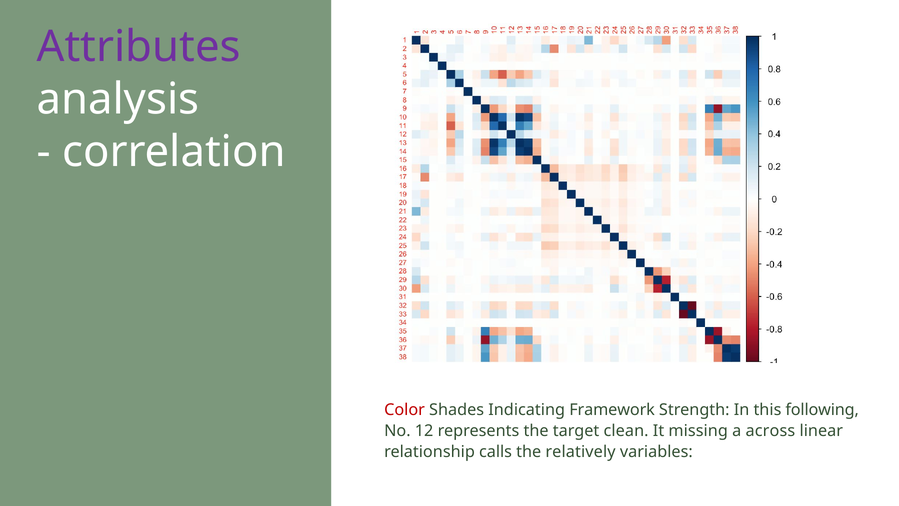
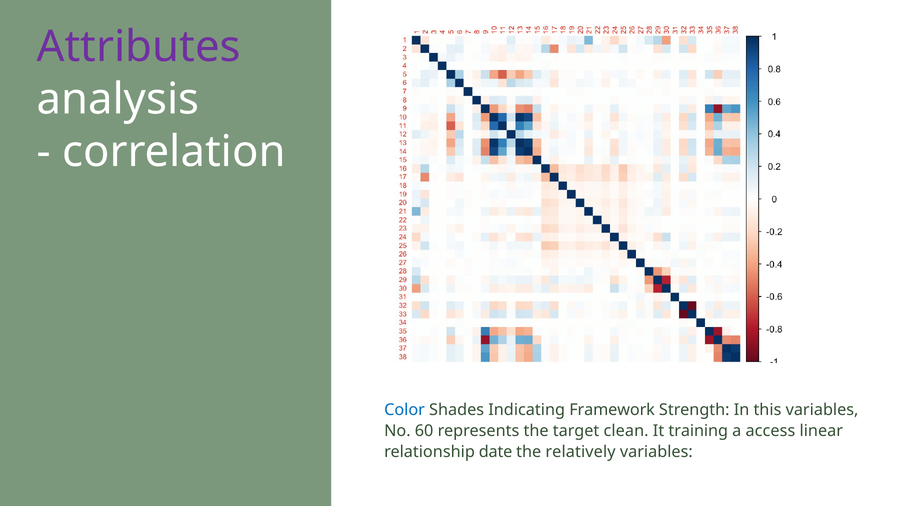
Color colour: red -> blue (405, 409)
this following: following -> variables (822, 409)
12: 12 -> 60 (424, 431)
missing: missing -> training (698, 431)
across: across -> access (770, 431)
calls: calls -> date (496, 452)
